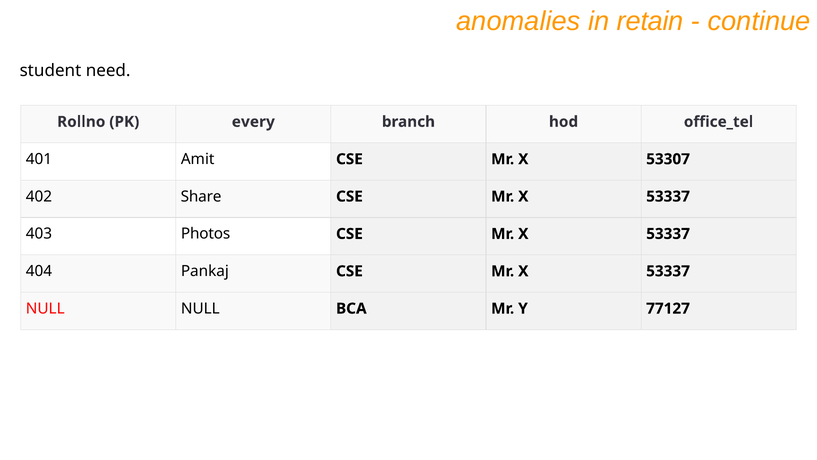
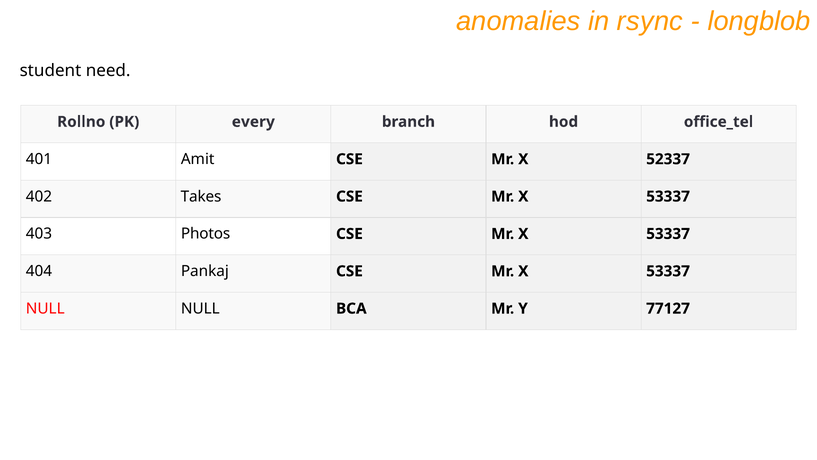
retain: retain -> rsync (650, 21)
continue: continue -> longblob (759, 21)
53307: 53307 -> 52337 (668, 159)
Share: Share -> Takes (201, 196)
